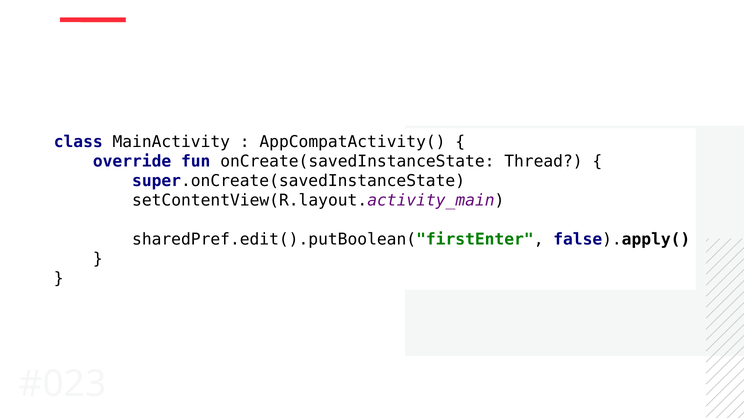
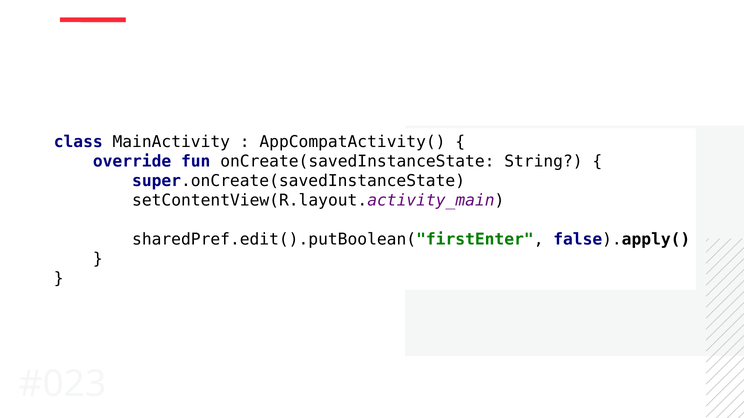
Thread: Thread -> String (543, 162)
